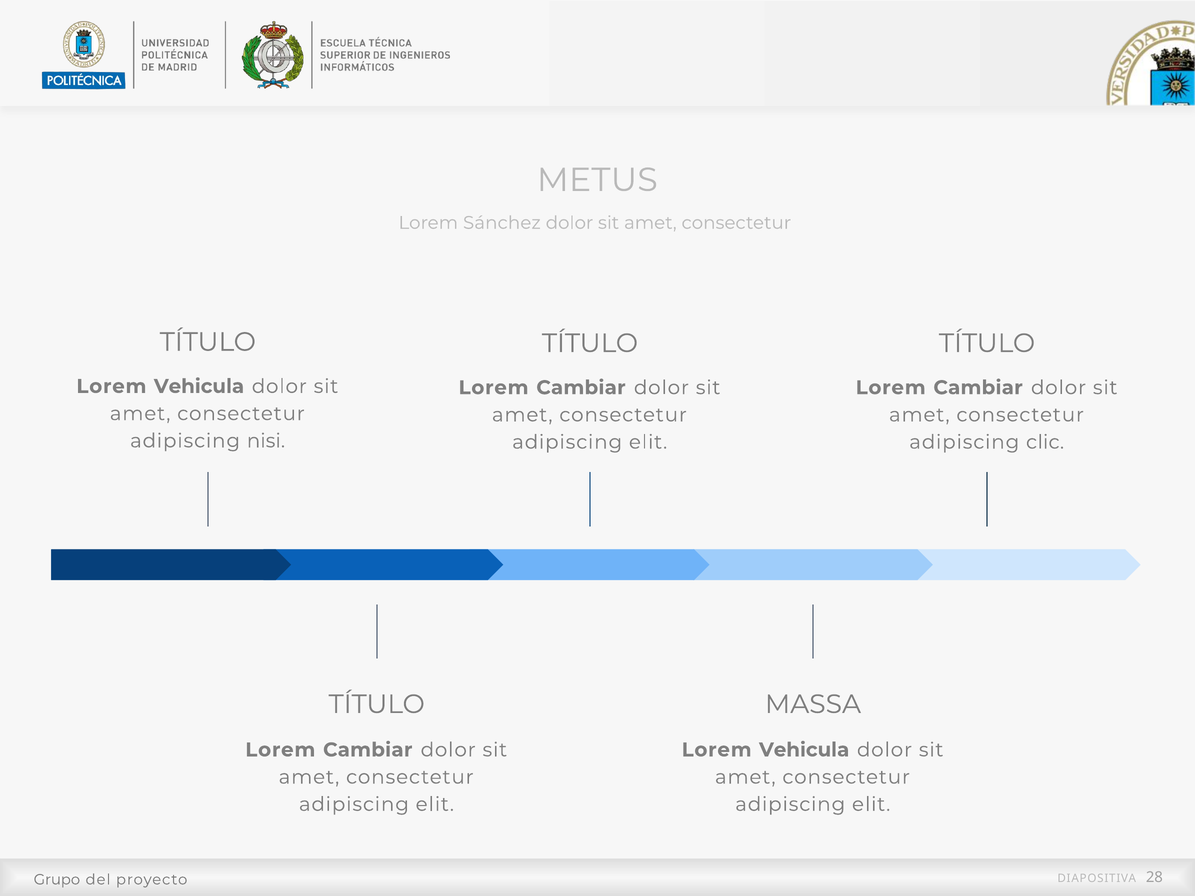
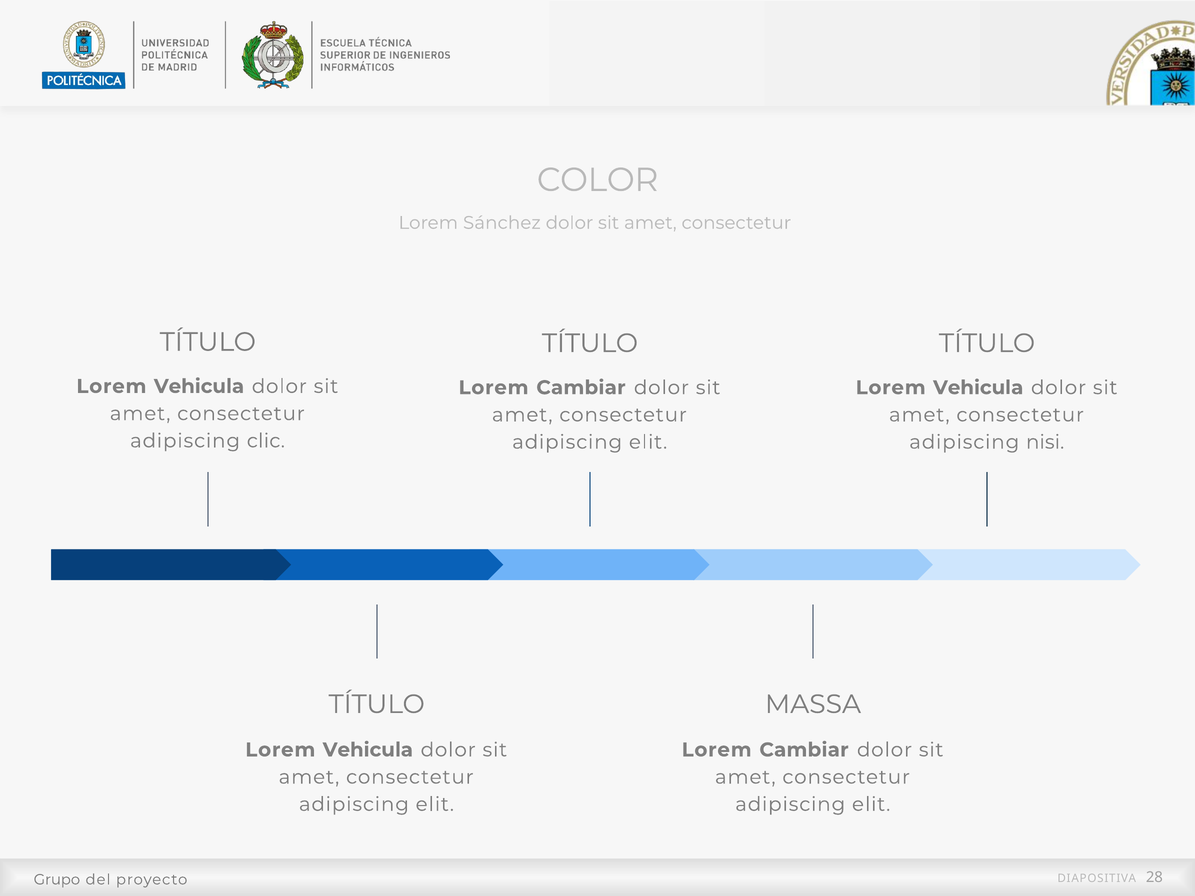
METUS: METUS -> COLOR (598, 180)
Cambiar: Cambiar -> Vehicula (978, 388)
nisi: nisi -> clic (266, 441)
clic: clic -> nisi (1045, 442)
Cambiar: Cambiar -> Vehicula (368, 750)
Vehicula: Vehicula -> Cambiar (804, 750)
